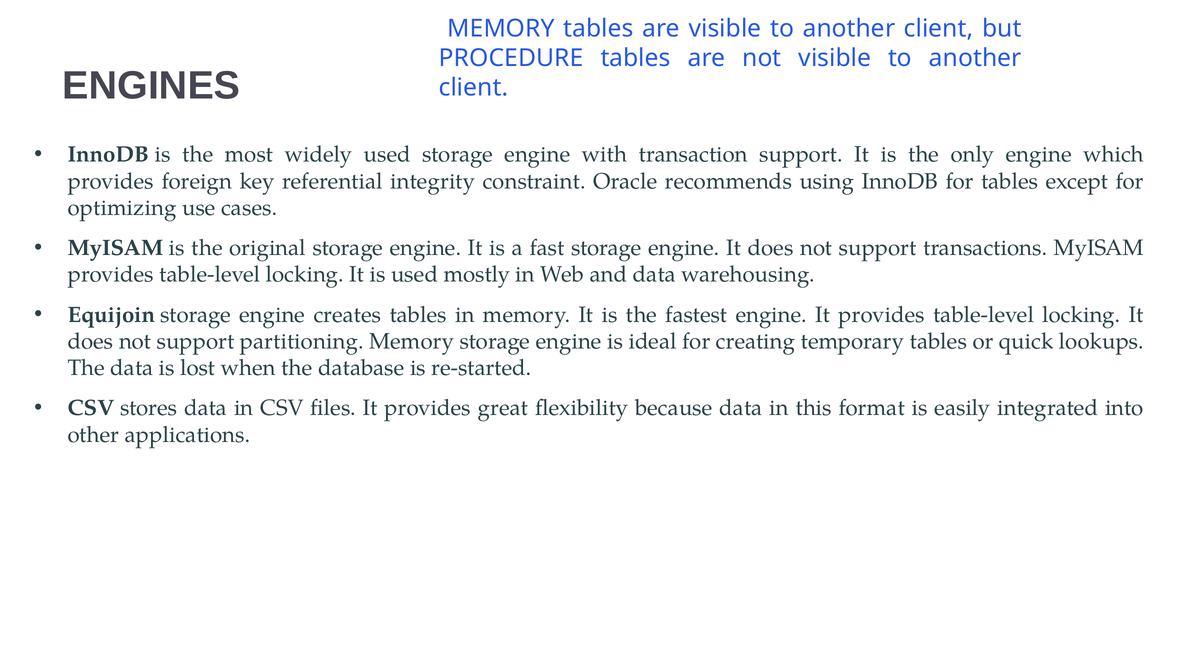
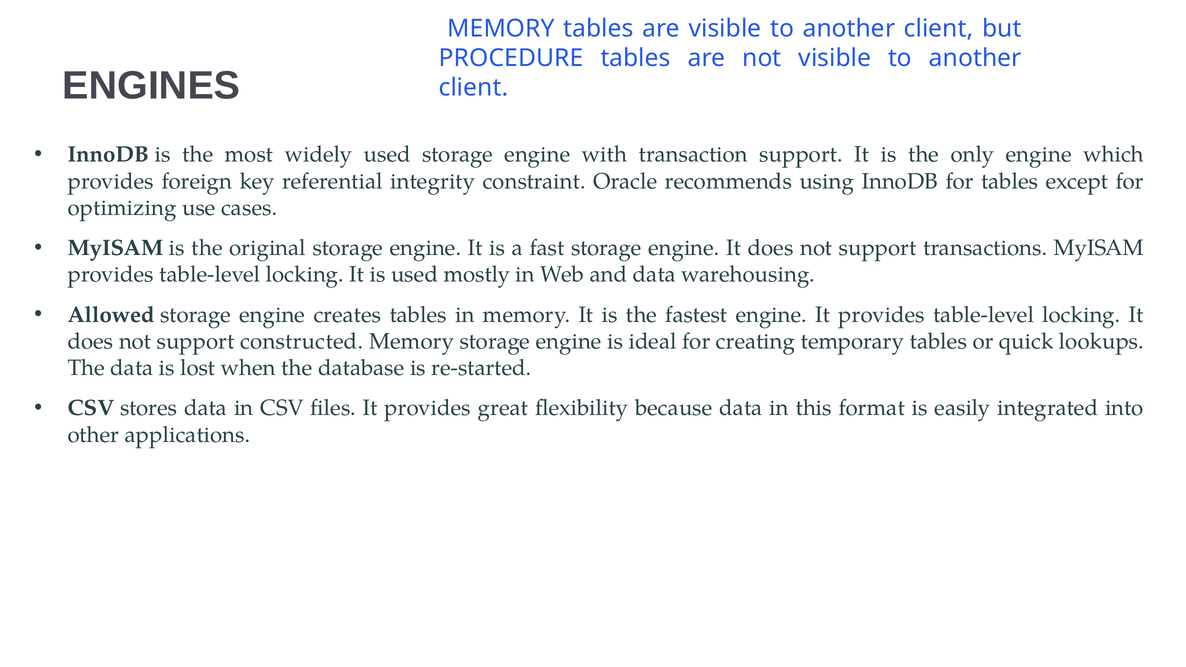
Equijoin: Equijoin -> Allowed (111, 315)
partitioning: partitioning -> constructed (302, 341)
